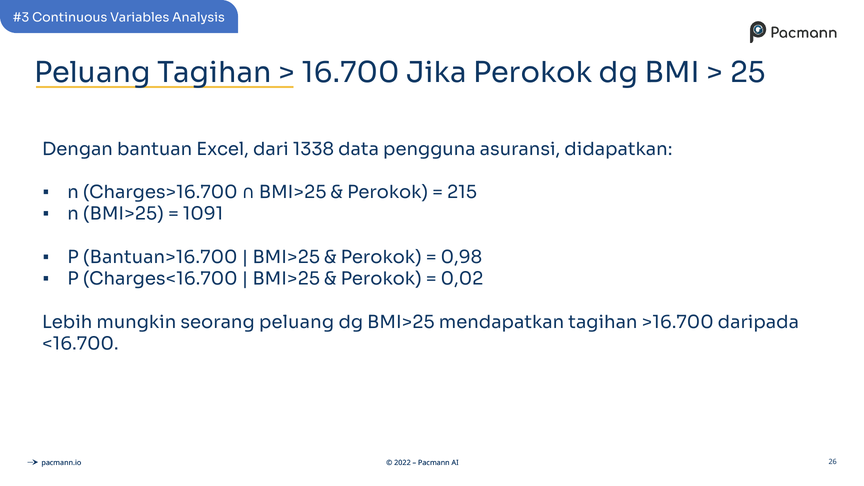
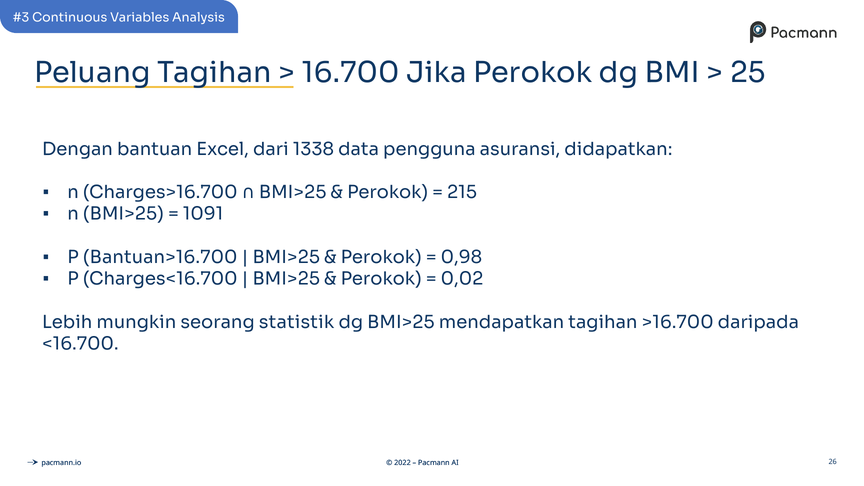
seorang peluang: peluang -> statistik (297, 322)
